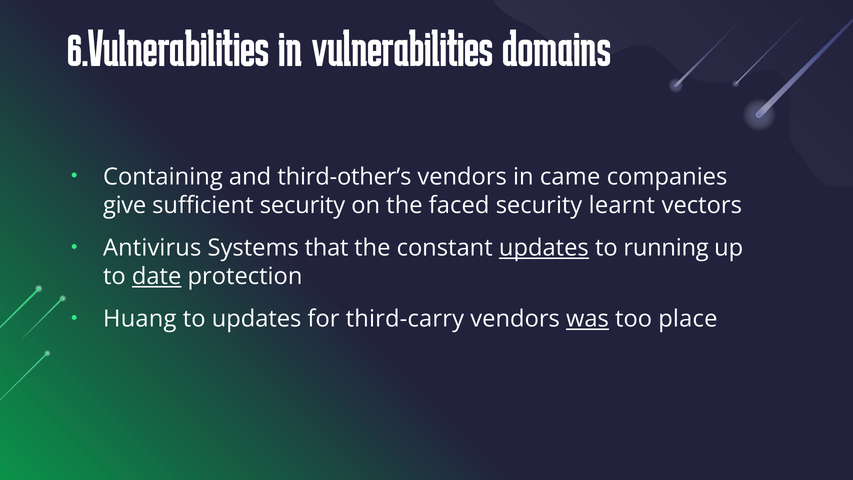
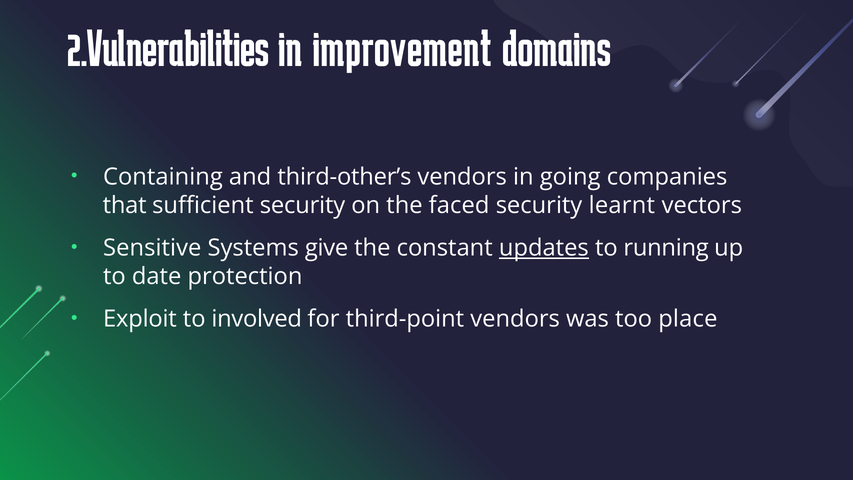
6.Vulnerabilities: 6.Vulnerabilities -> 2.Vulnerabilities (168, 49)
vulnerabilities: vulnerabilities -> improvement (402, 49)
came: came -> going (570, 177)
give: give -> that (125, 205)
Antivirus: Antivirus -> Sensitive (152, 248)
that: that -> give (327, 248)
date underline: present -> none (157, 276)
Huang: Huang -> Exploit (140, 319)
to updates: updates -> involved (257, 319)
third-carry: third-carry -> third-point (405, 319)
was underline: present -> none (587, 319)
